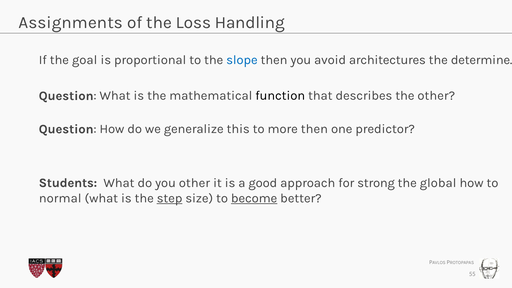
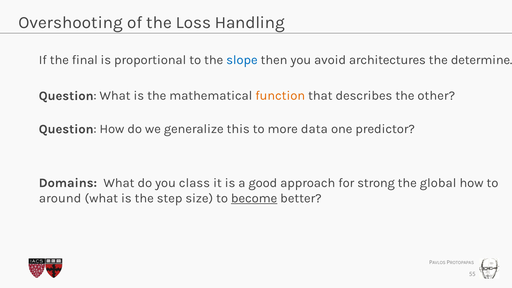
Assignments: Assignments -> Overshooting (71, 22)
goal: goal -> final (85, 60)
function colour: black -> orange (280, 96)
more then: then -> data (314, 129)
Students: Students -> Domains (68, 183)
you other: other -> class (194, 183)
normal: normal -> around (60, 198)
step underline: present -> none (170, 198)
